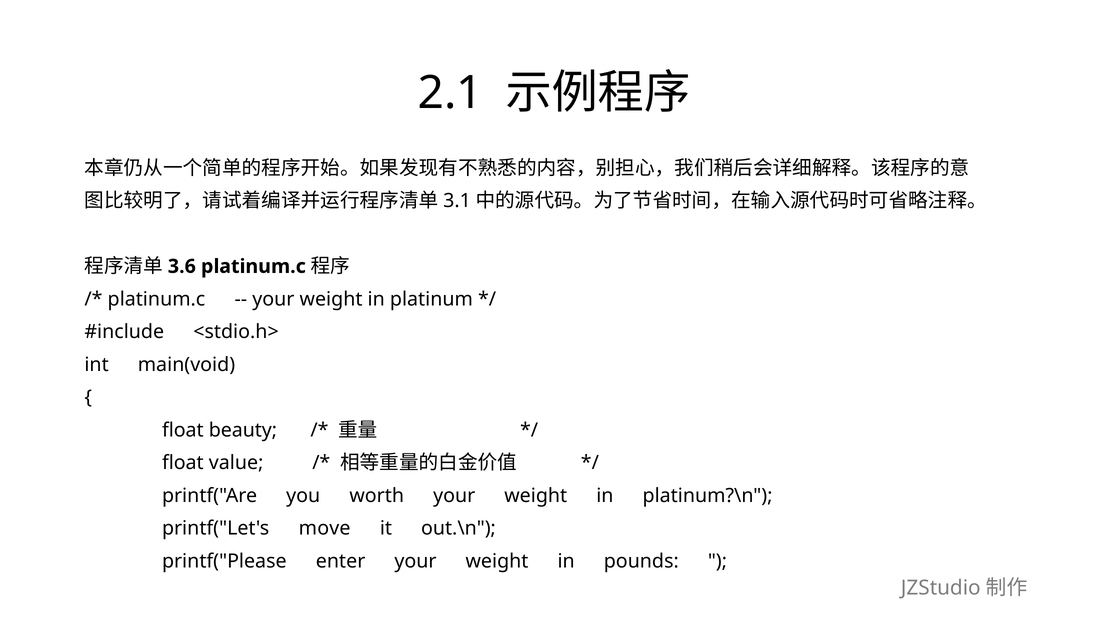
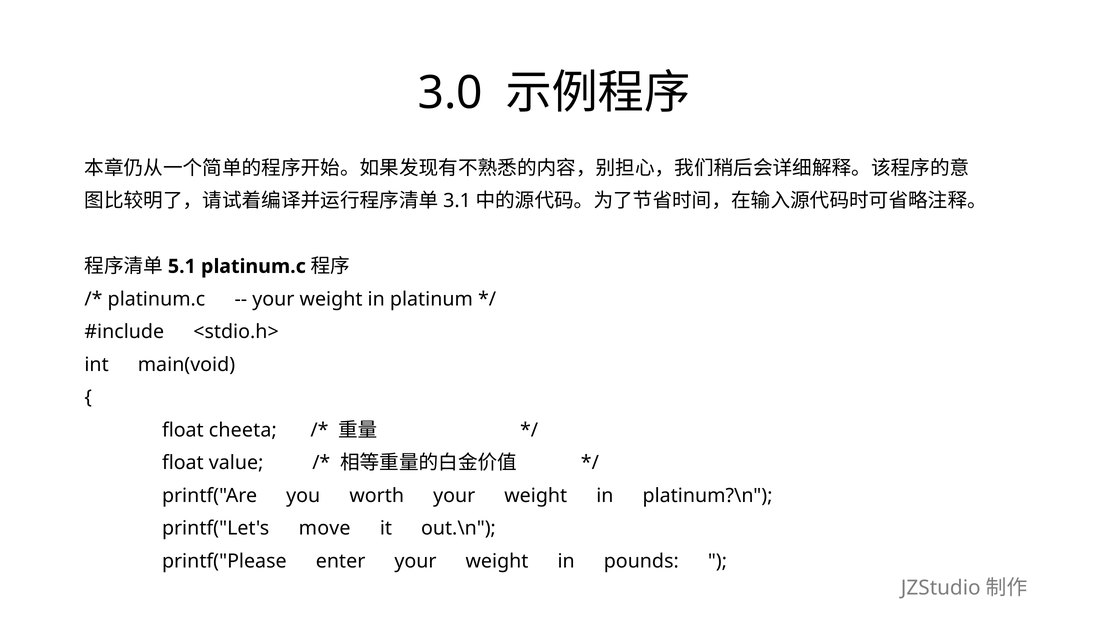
2.1: 2.1 -> 3.0 (450, 93)
3.6: 3.6 -> 5.1 (182, 267)
beauty: beauty -> cheeta (243, 430)
